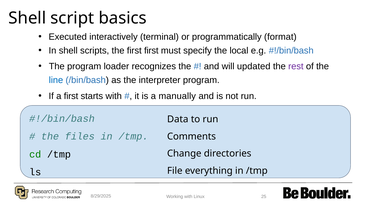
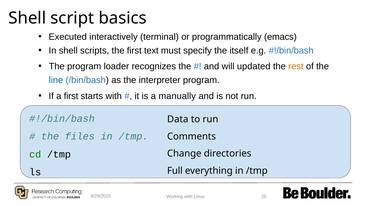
format: format -> emacs (280, 37)
first first: first -> text (151, 51)
local: local -> itself (239, 51)
rest colour: purple -> orange (296, 66)
File: File -> Full (175, 171)
